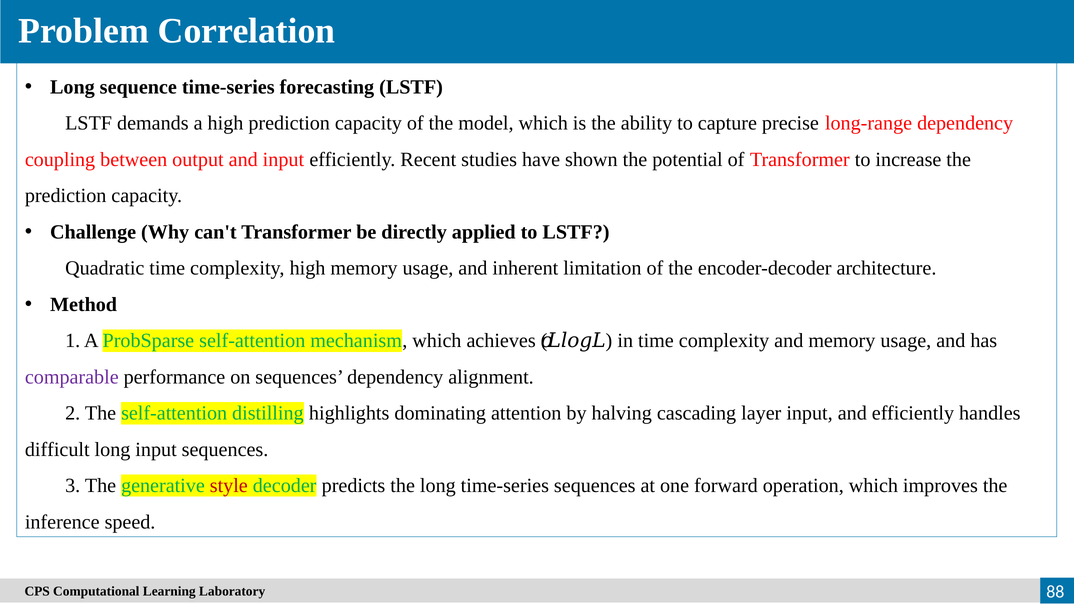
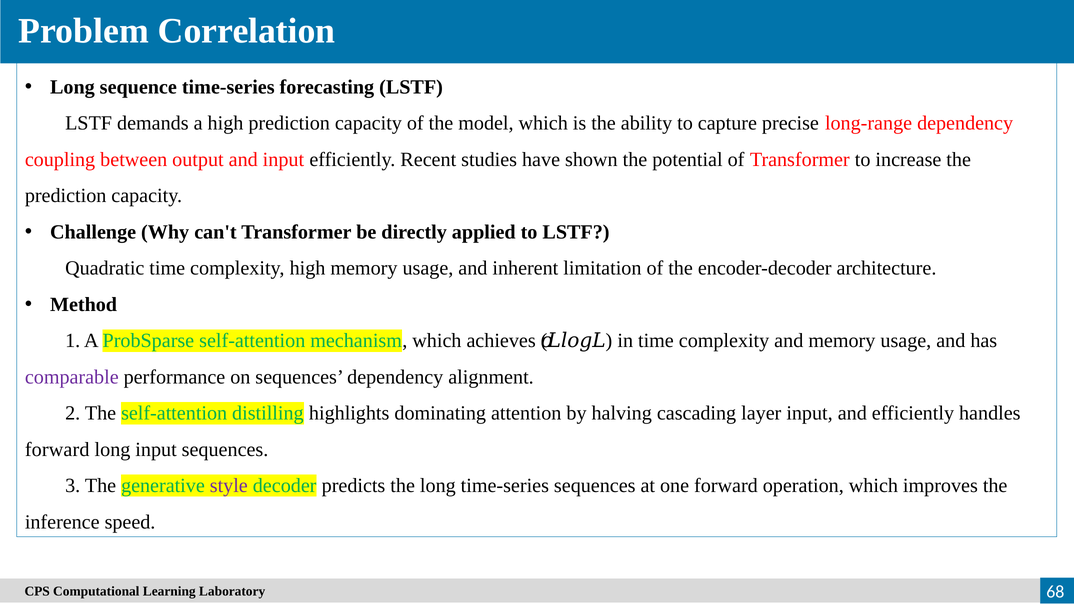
difficult: difficult -> forward (57, 450)
style colour: red -> purple (229, 486)
88: 88 -> 68 (1055, 592)
